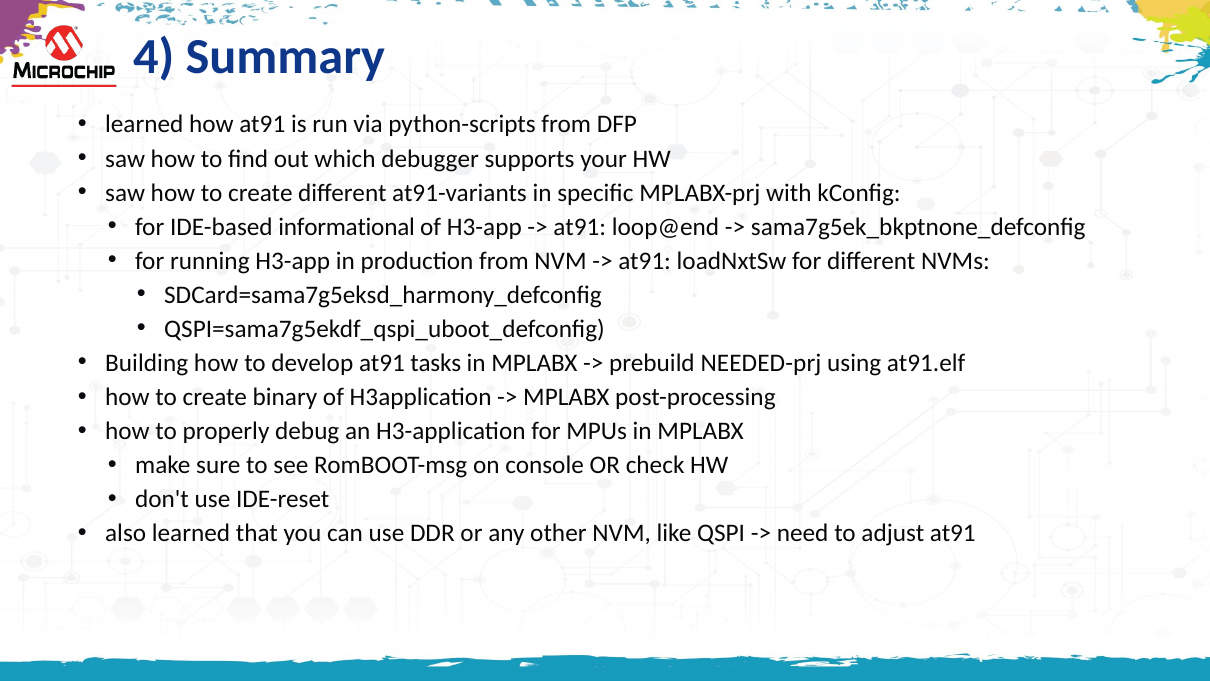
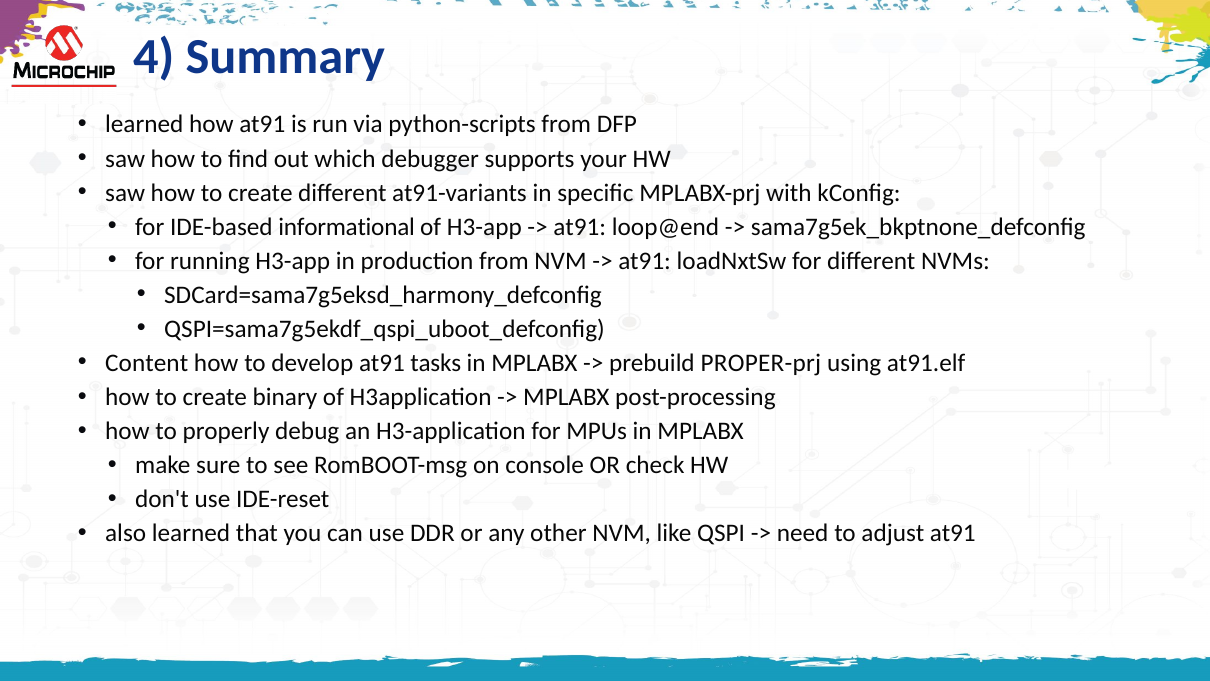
Building: Building -> Content (147, 363)
NEEDED-prj: NEEDED-prj -> PROPER-prj (761, 363)
